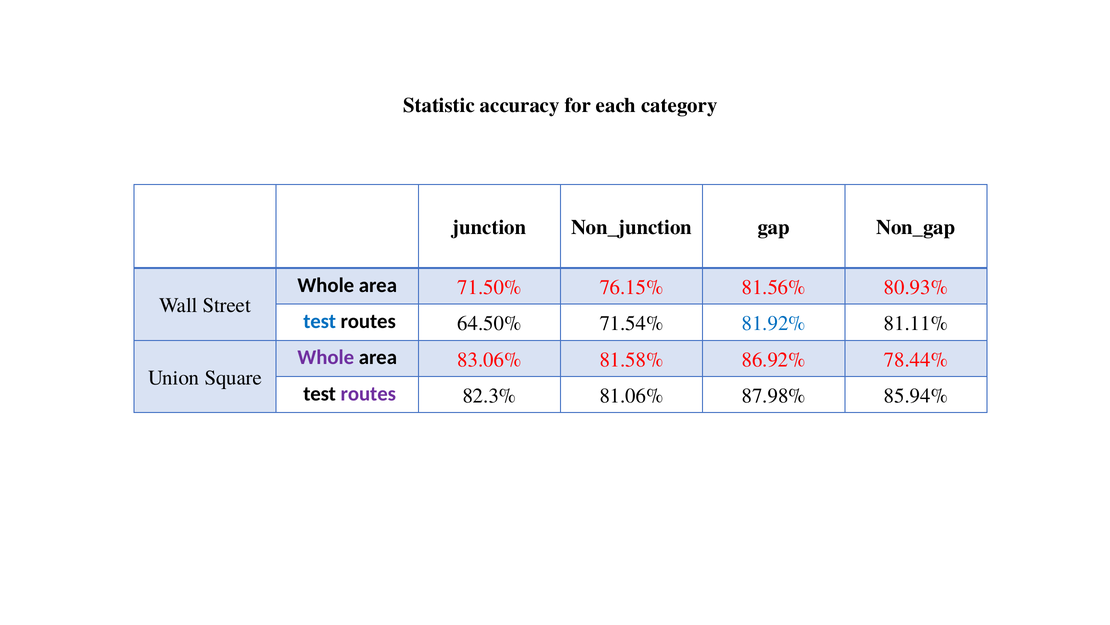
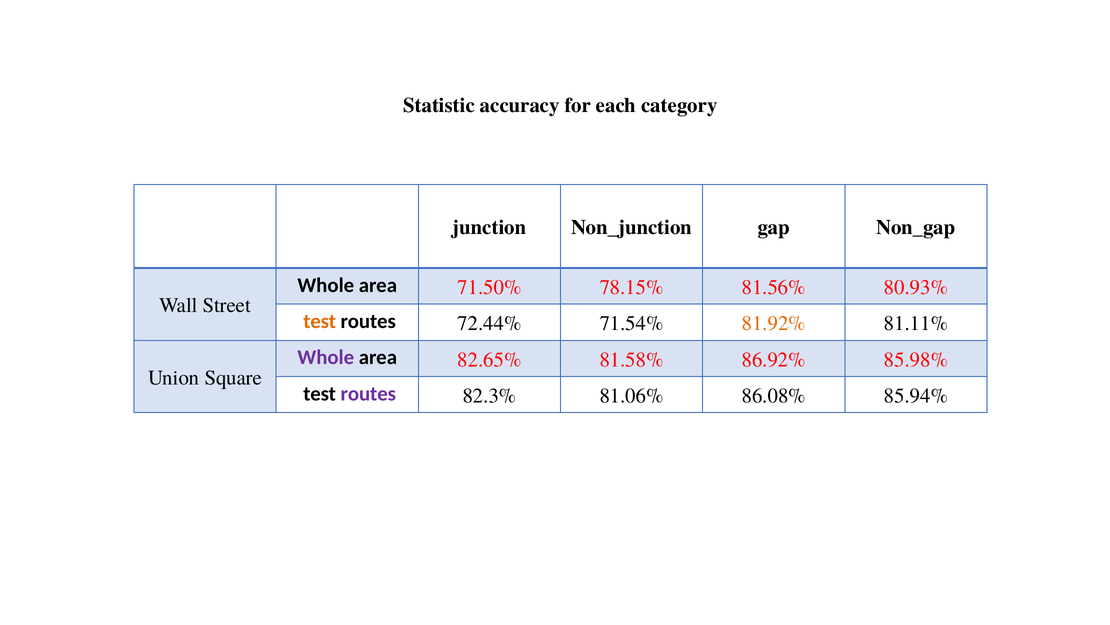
76.15%: 76.15% -> 78.15% (632, 287)
test colour: blue -> orange (320, 321)
64.50%: 64.50% -> 72.44% (489, 323)
81.92% colour: blue -> orange (774, 323)
83.06%: 83.06% -> 82.65% (489, 359)
78.44%: 78.44% -> 85.98% (916, 359)
87.98%: 87.98% -> 86.08% (774, 395)
